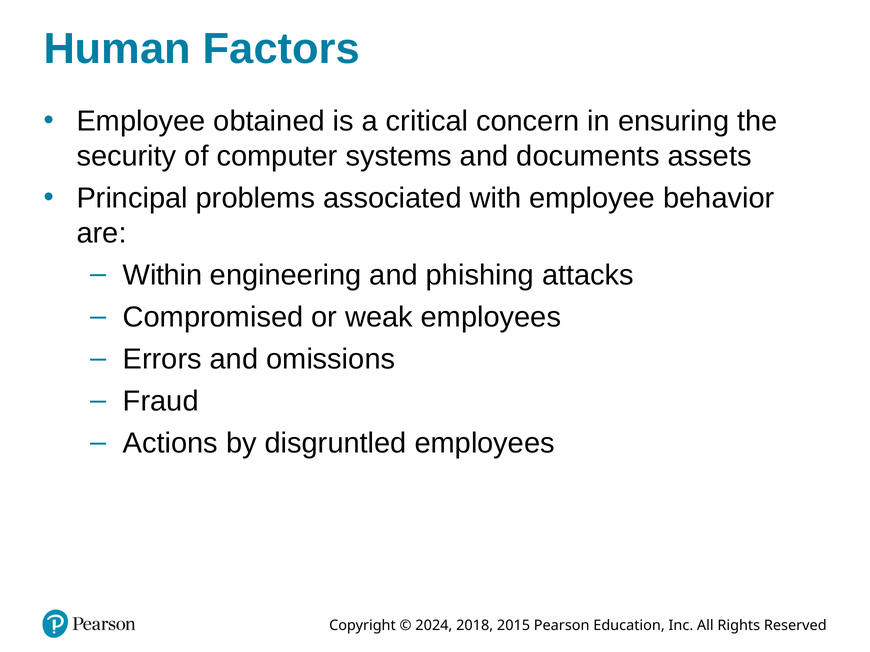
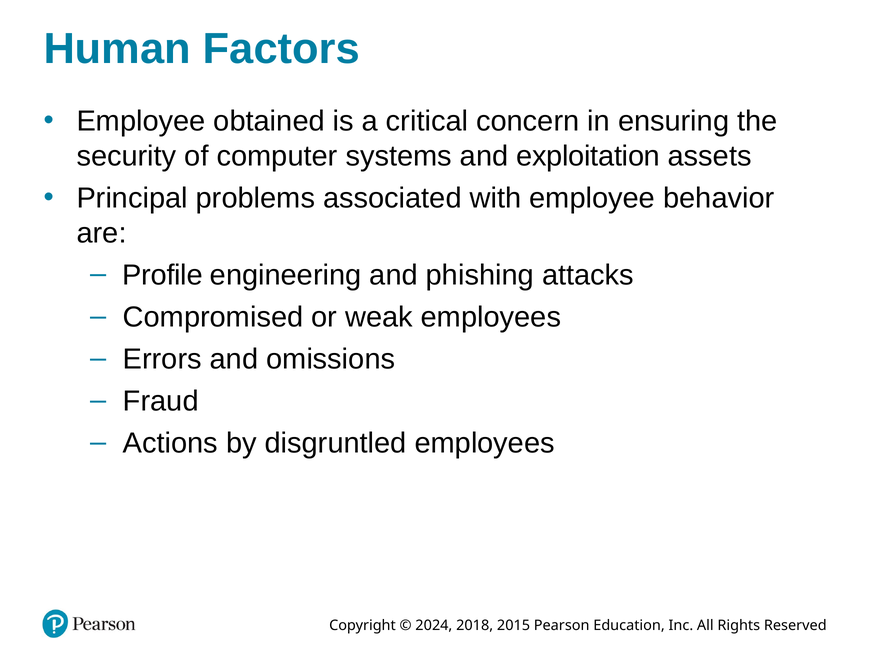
documents: documents -> exploitation (588, 156)
Within: Within -> Profile (163, 275)
